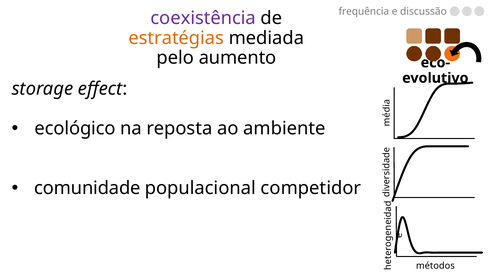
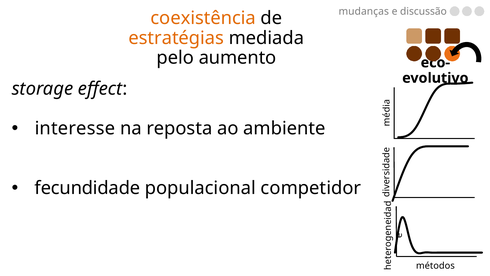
frequência: frequência -> mudanças (364, 11)
coexistência colour: purple -> orange (203, 18)
ecológico: ecológico -> interesse (75, 128)
comunidade: comunidade -> fecundidade (87, 188)
